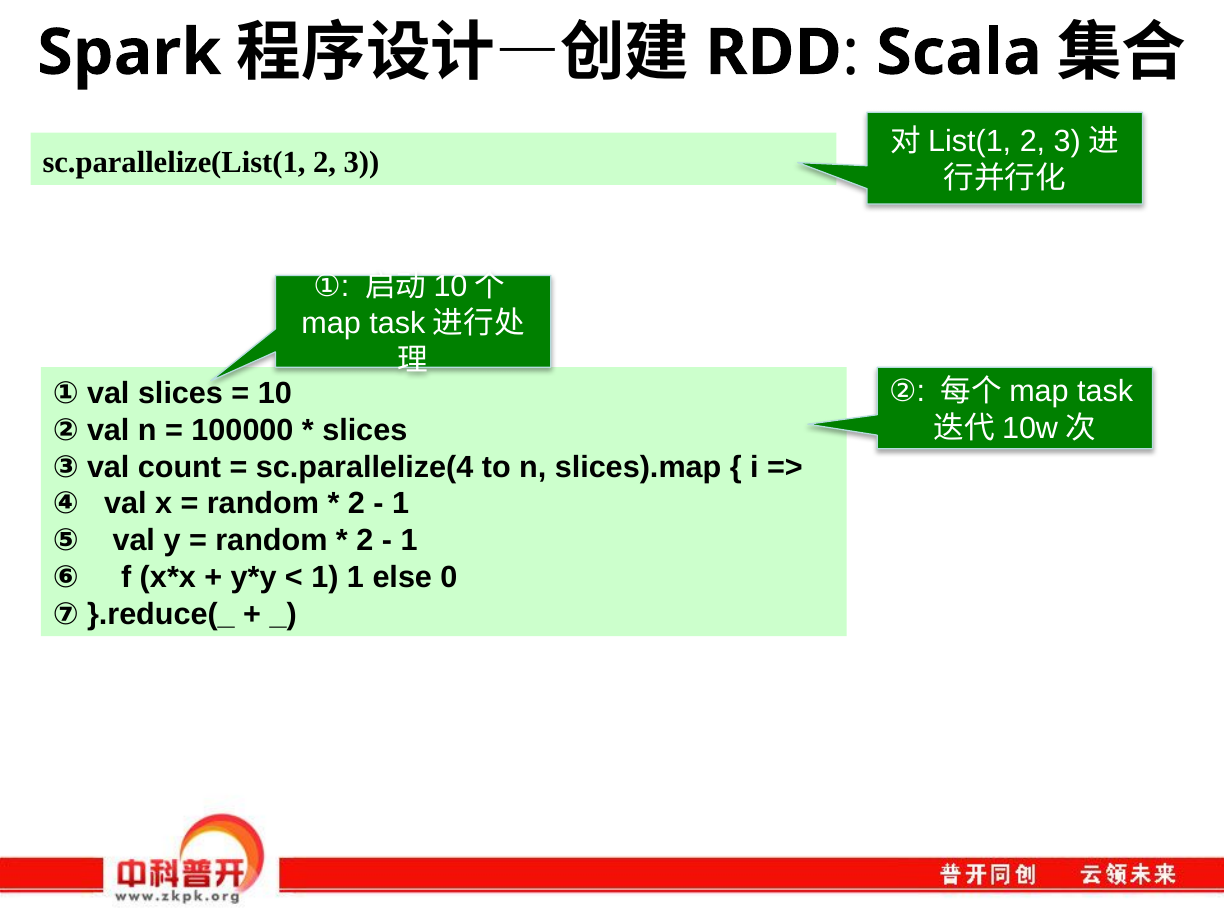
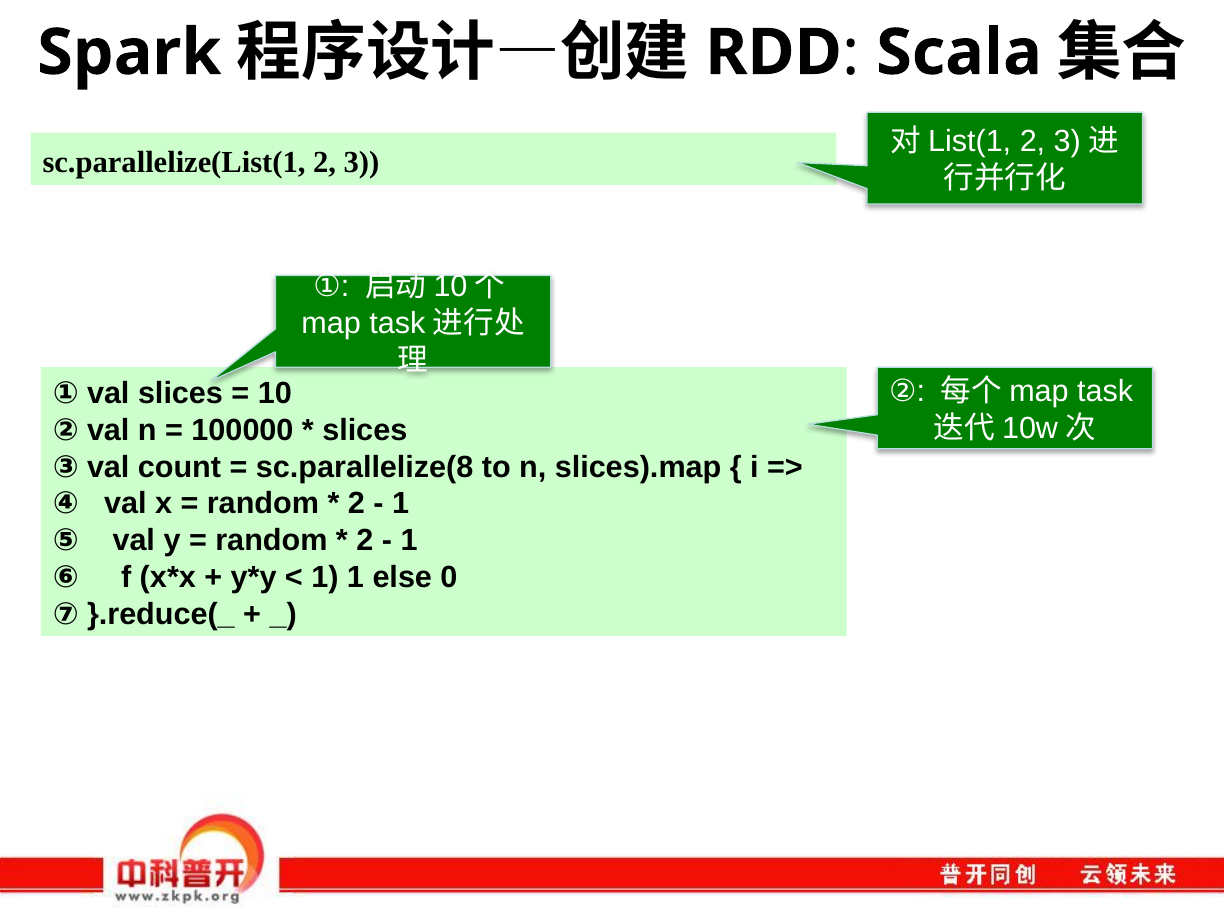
sc.parallelize(4: sc.parallelize(4 -> sc.parallelize(8 (365, 467)
